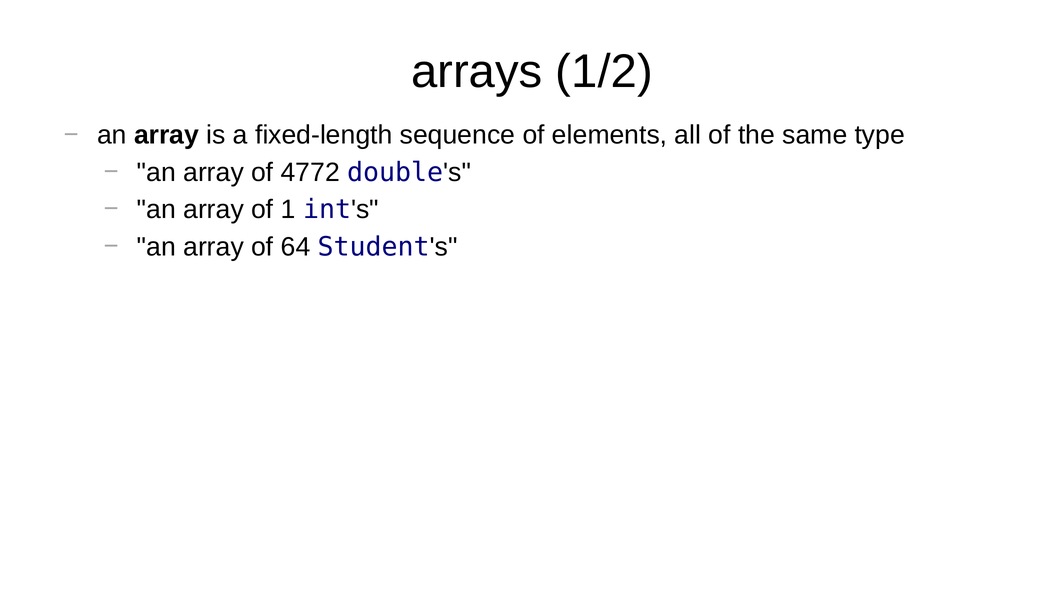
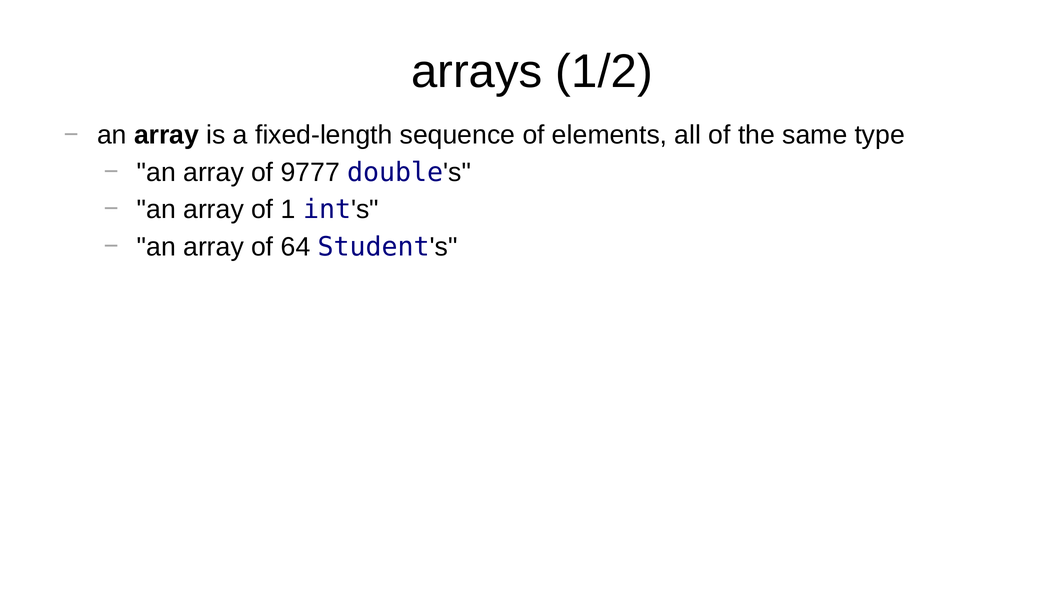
4772: 4772 -> 9777 (310, 172)
